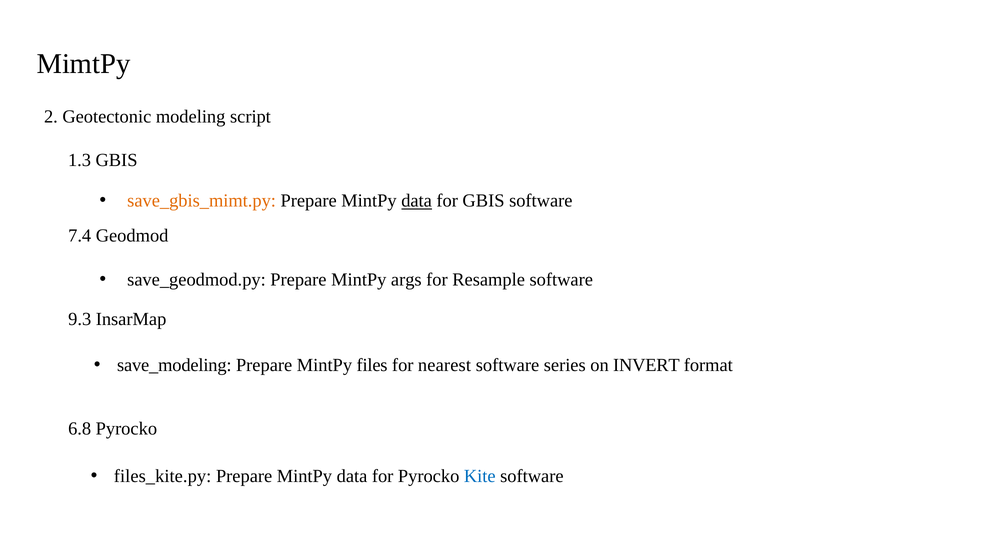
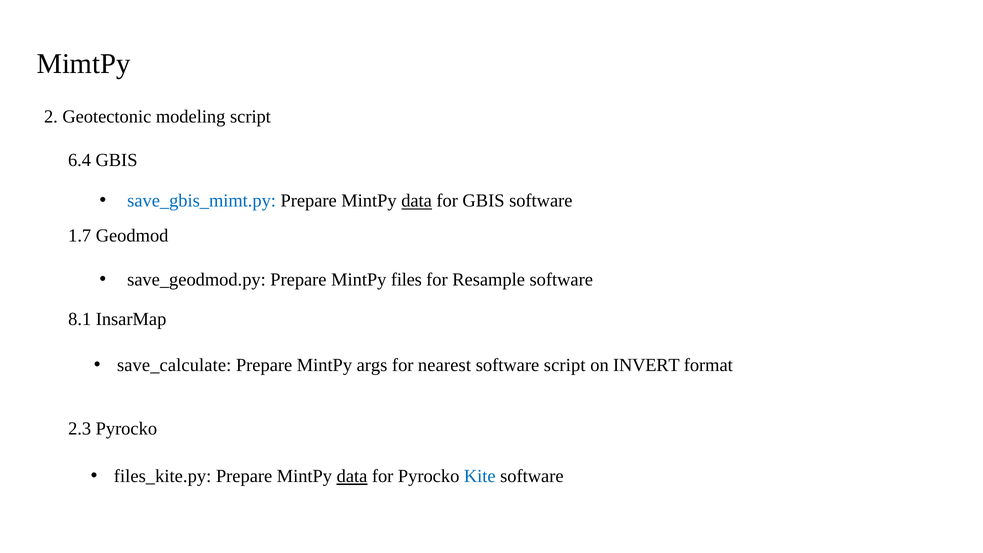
1.3: 1.3 -> 6.4 (80, 160)
save_gbis_mimt.py colour: orange -> blue (202, 201)
7.4: 7.4 -> 1.7 (80, 236)
args: args -> files (406, 279)
9.3: 9.3 -> 8.1 (80, 319)
save_modeling: save_modeling -> save_calculate (174, 365)
files: files -> args (372, 365)
software series: series -> script (565, 365)
6.8: 6.8 -> 2.3 (80, 429)
data underline: none -> present (352, 476)
